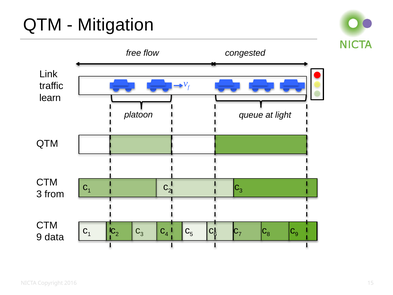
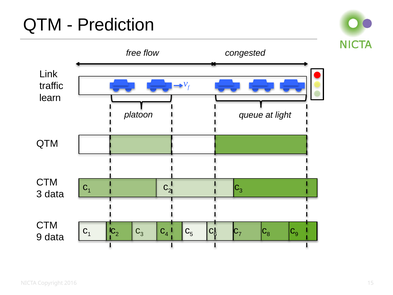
Mitigation: Mitigation -> Prediction (116, 25)
3 from: from -> data (54, 194)
